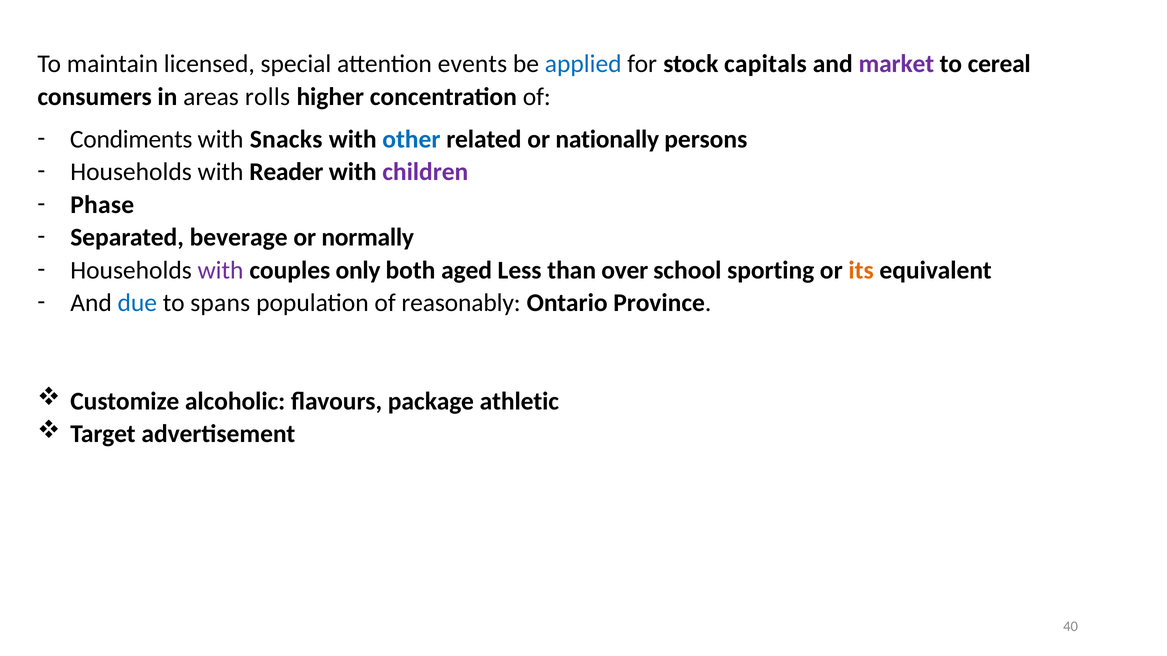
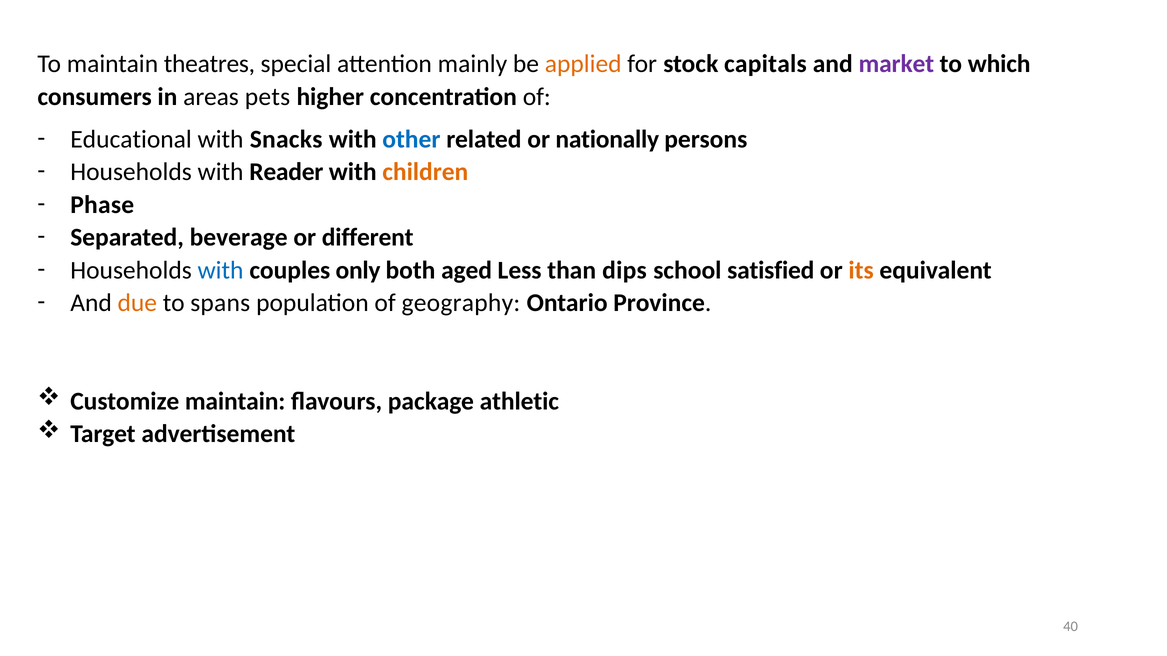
licensed: licensed -> theatres (209, 64)
events: events -> mainly (472, 64)
applied colour: blue -> orange (583, 64)
cereal: cereal -> which (999, 64)
rolls: rolls -> pets (267, 97)
Condiments: Condiments -> Educational (131, 139)
children colour: purple -> orange (425, 172)
normally: normally -> different (368, 238)
with colour: purple -> blue (221, 270)
over: over -> dips (624, 270)
sporting: sporting -> satisfied (771, 270)
due colour: blue -> orange (137, 303)
reasonably: reasonably -> geography (461, 303)
Customize alcoholic: alcoholic -> maintain (235, 401)
